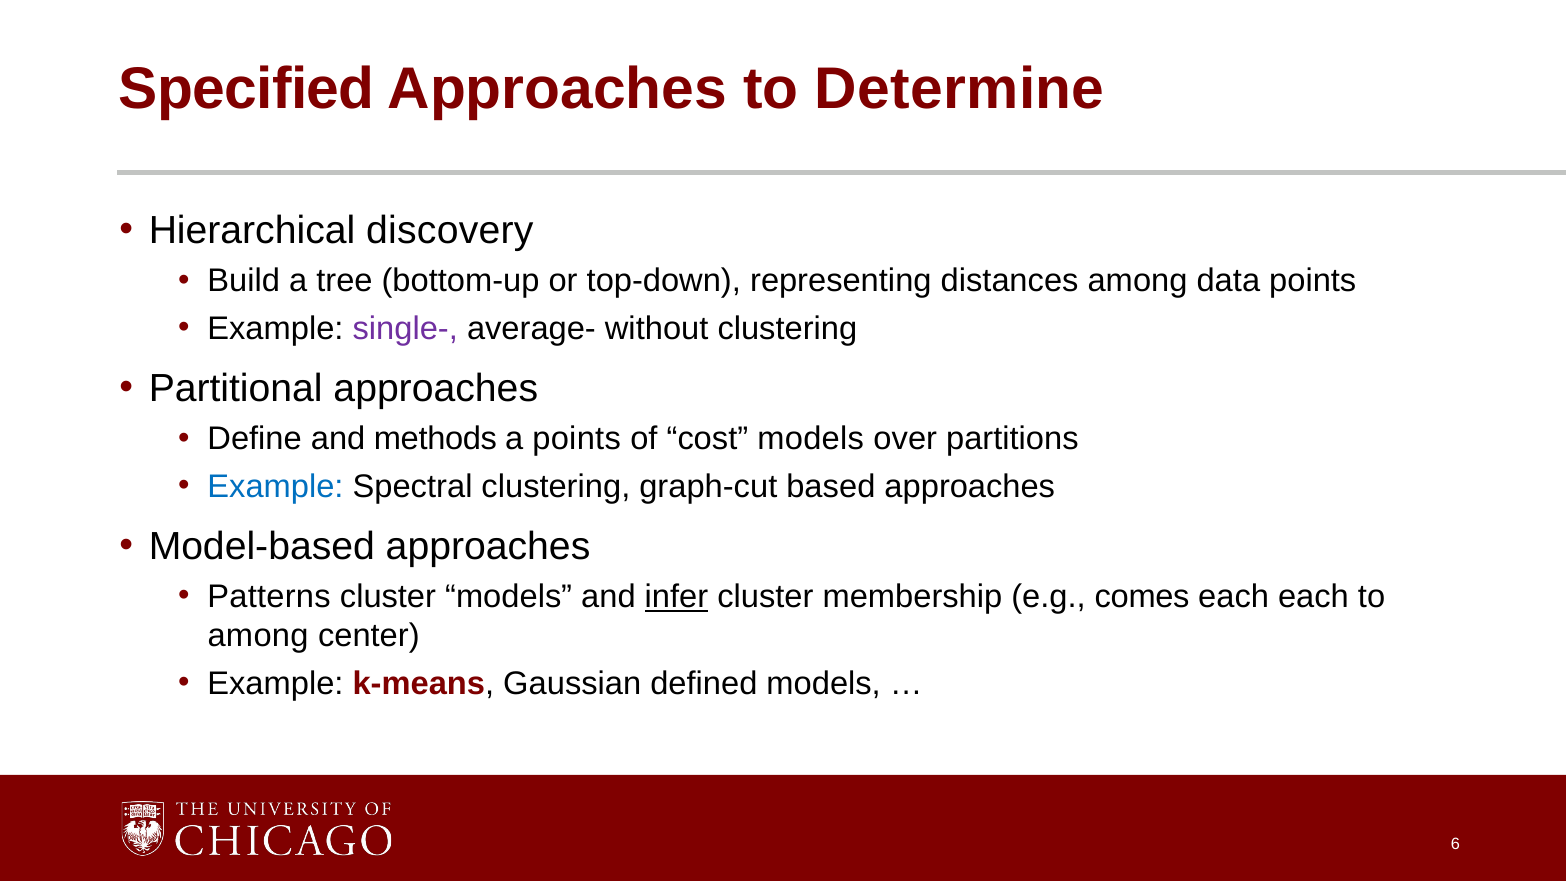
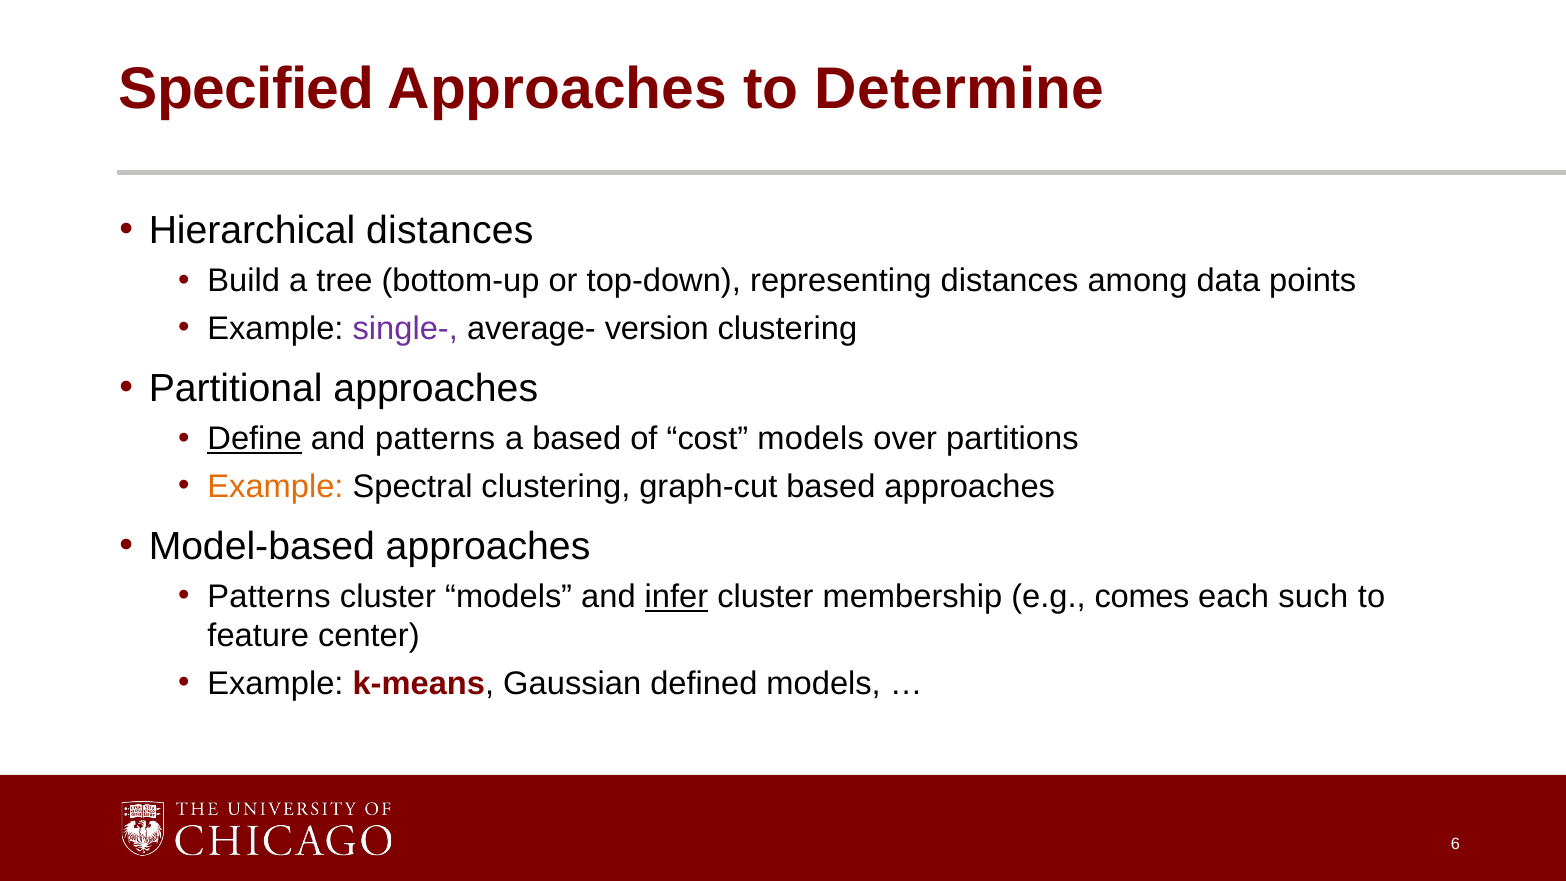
Hierarchical discovery: discovery -> distances (450, 230)
without: without -> version (657, 328)
Define underline: none -> present (255, 439)
and methods: methods -> patterns (435, 439)
a points: points -> based (577, 439)
Example colour: blue -> orange (275, 486)
each each: each -> such (1313, 597)
among: among -> feature (258, 636)
